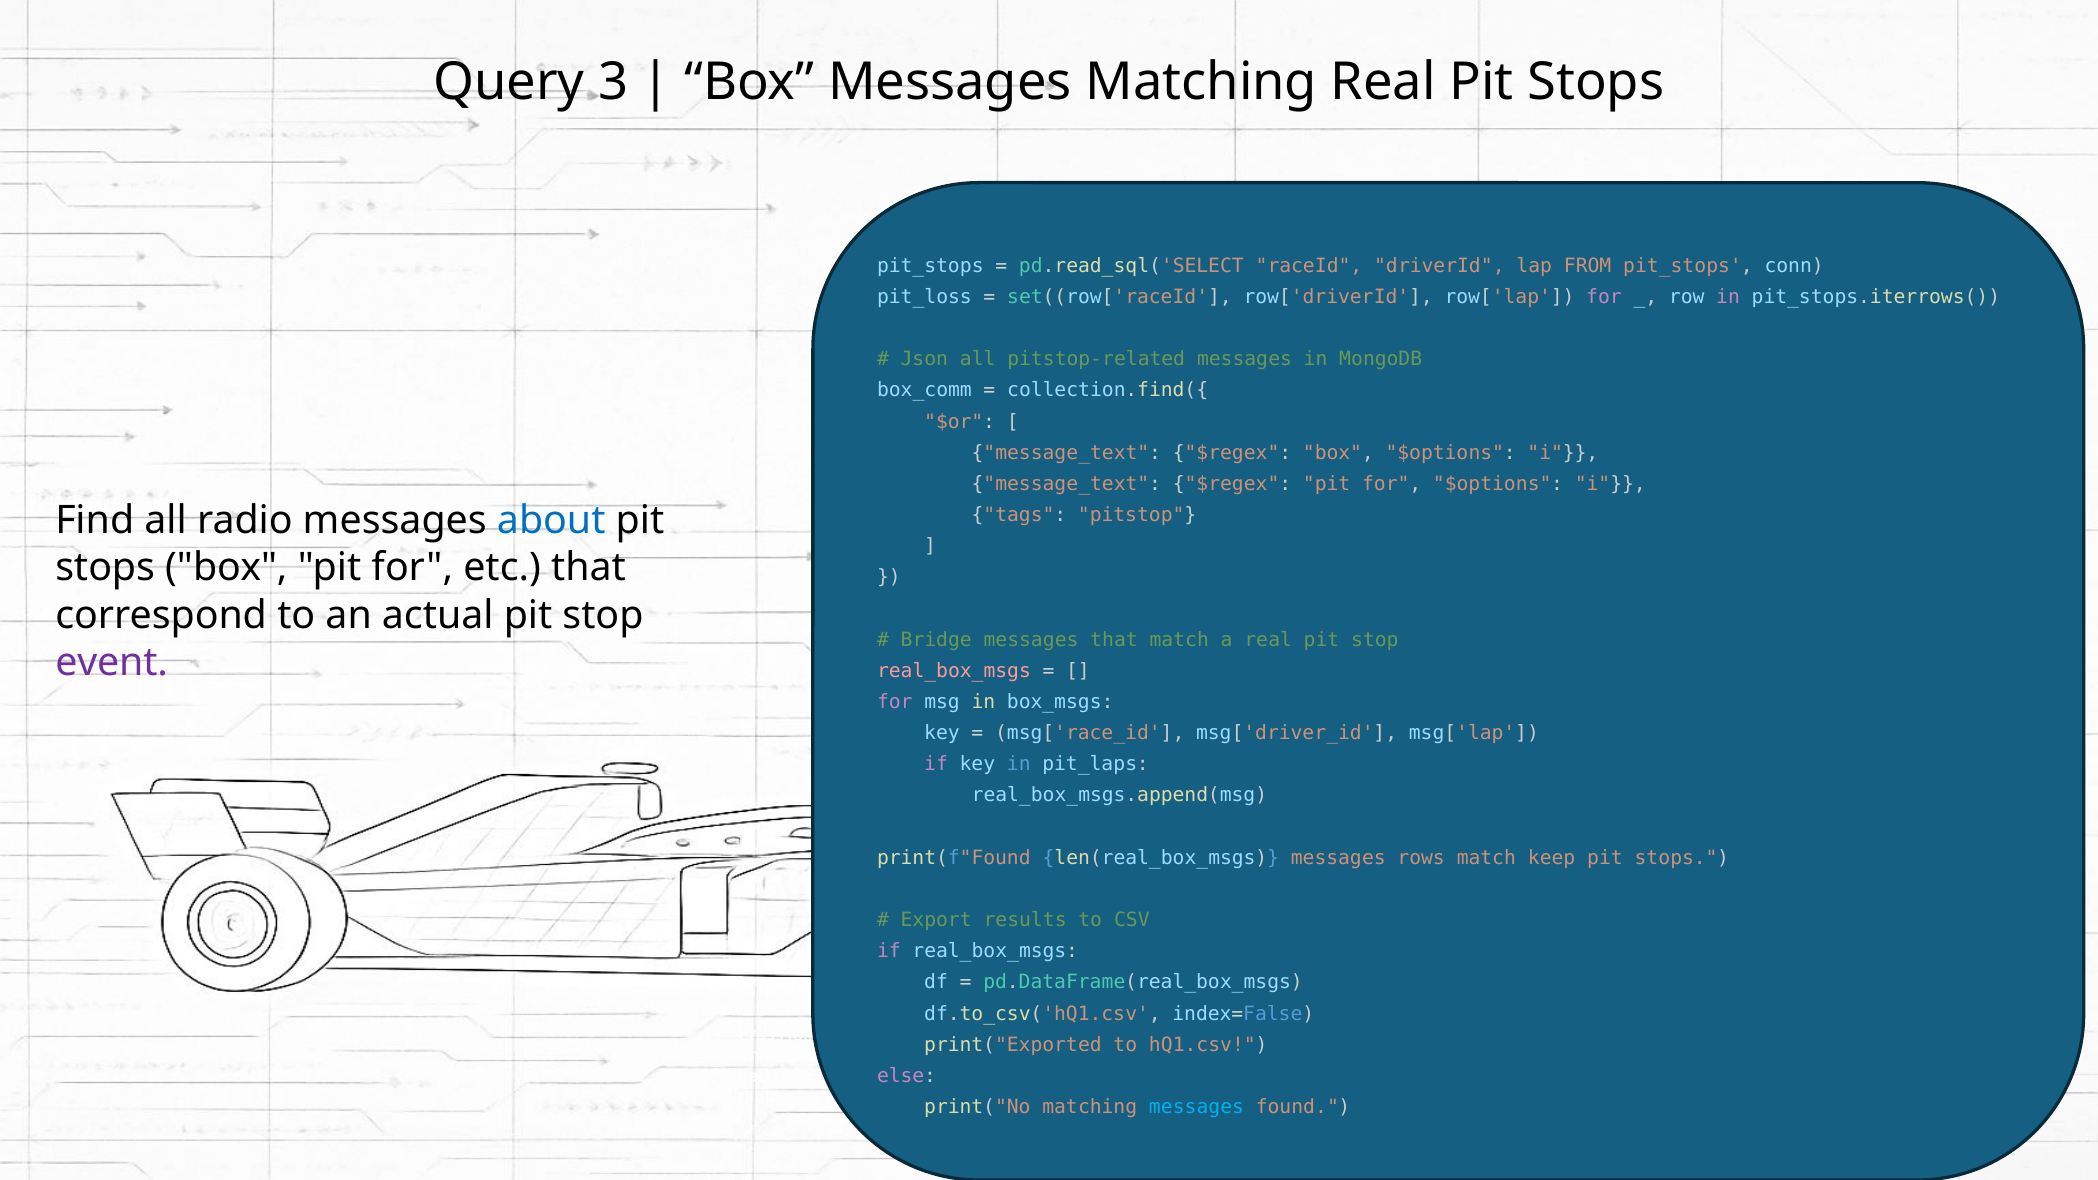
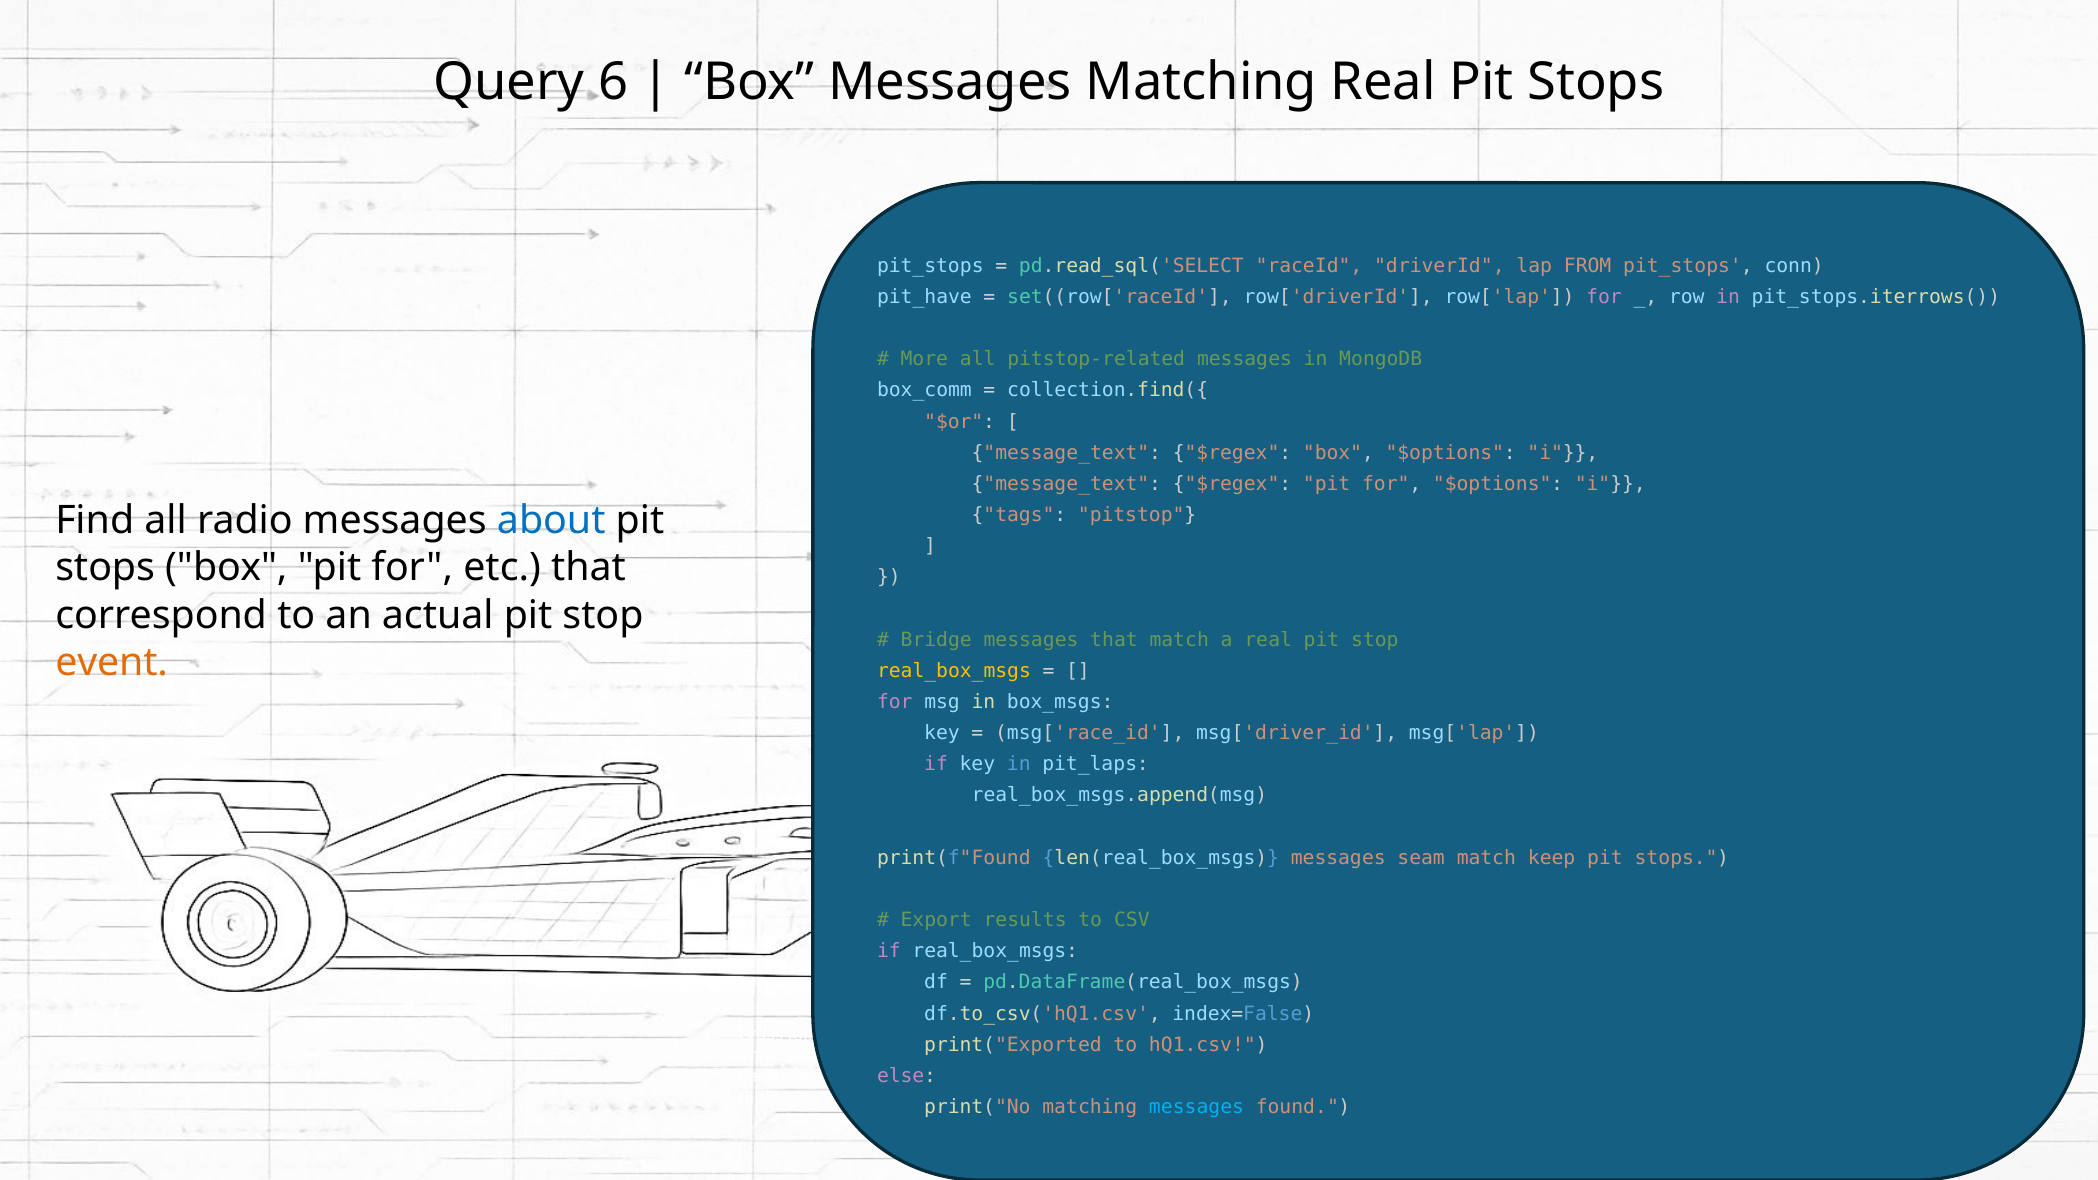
3: 3 -> 6 (613, 82)
pit_loss: pit_loss -> pit_have (924, 297)
Json: Json -> More (924, 359)
event colour: purple -> orange (112, 662)
real_box_msgs colour: pink -> yellow (954, 671)
rows: rows -> seam (1421, 858)
